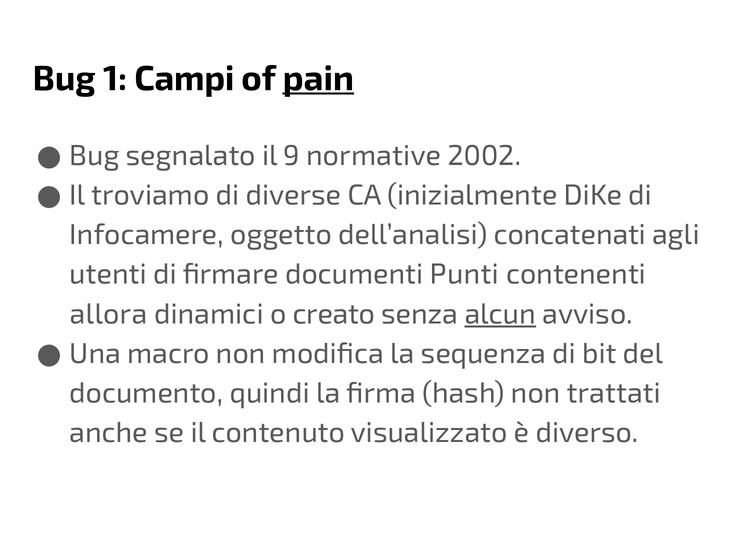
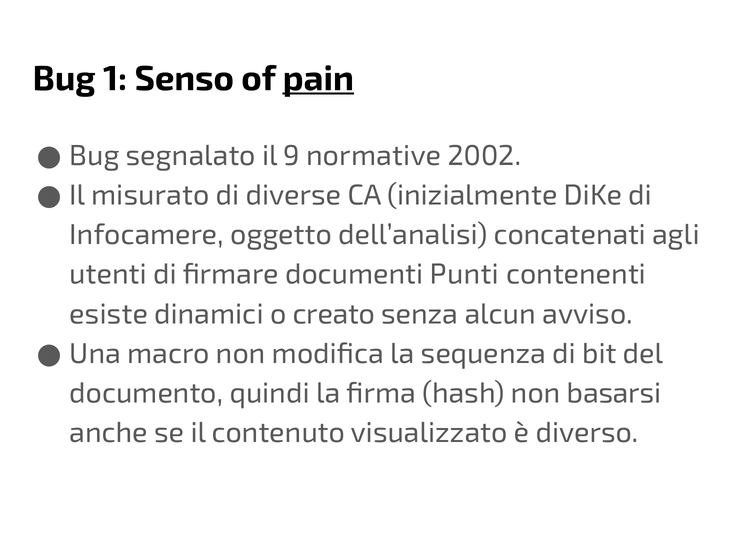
Campi: Campi -> Senso (184, 79)
troviamo: troviamo -> misurato (150, 195)
allora: allora -> esiste (109, 314)
alcun underline: present -> none (500, 314)
trattati: trattati -> basarsi (614, 393)
